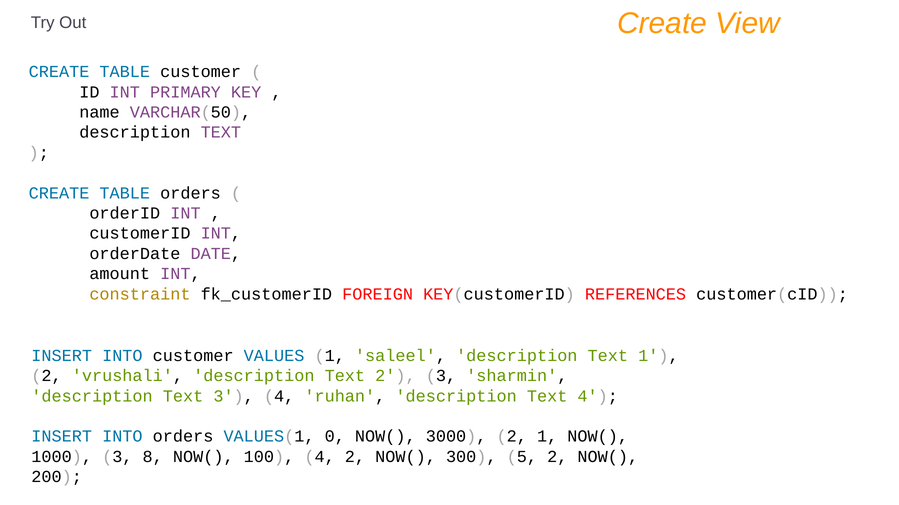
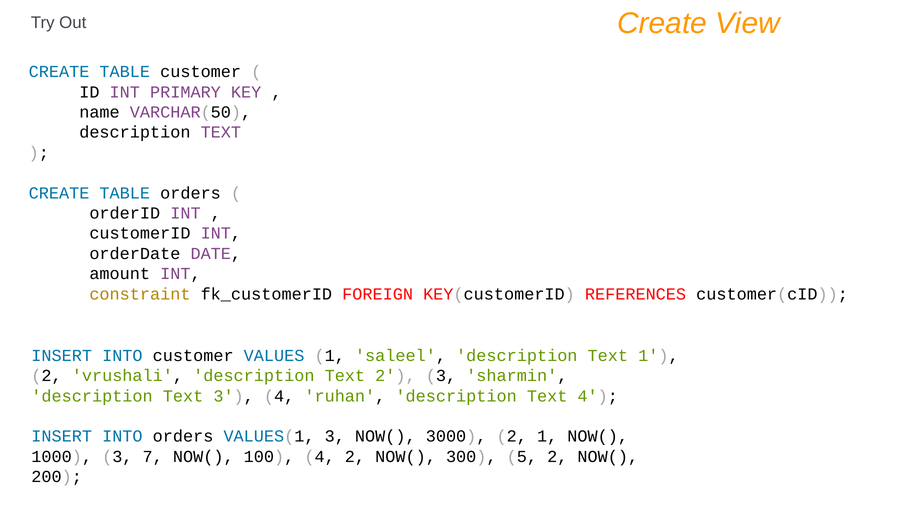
VALUES(1 0: 0 -> 3 (335, 437)
8: 8 -> 7 (153, 457)
